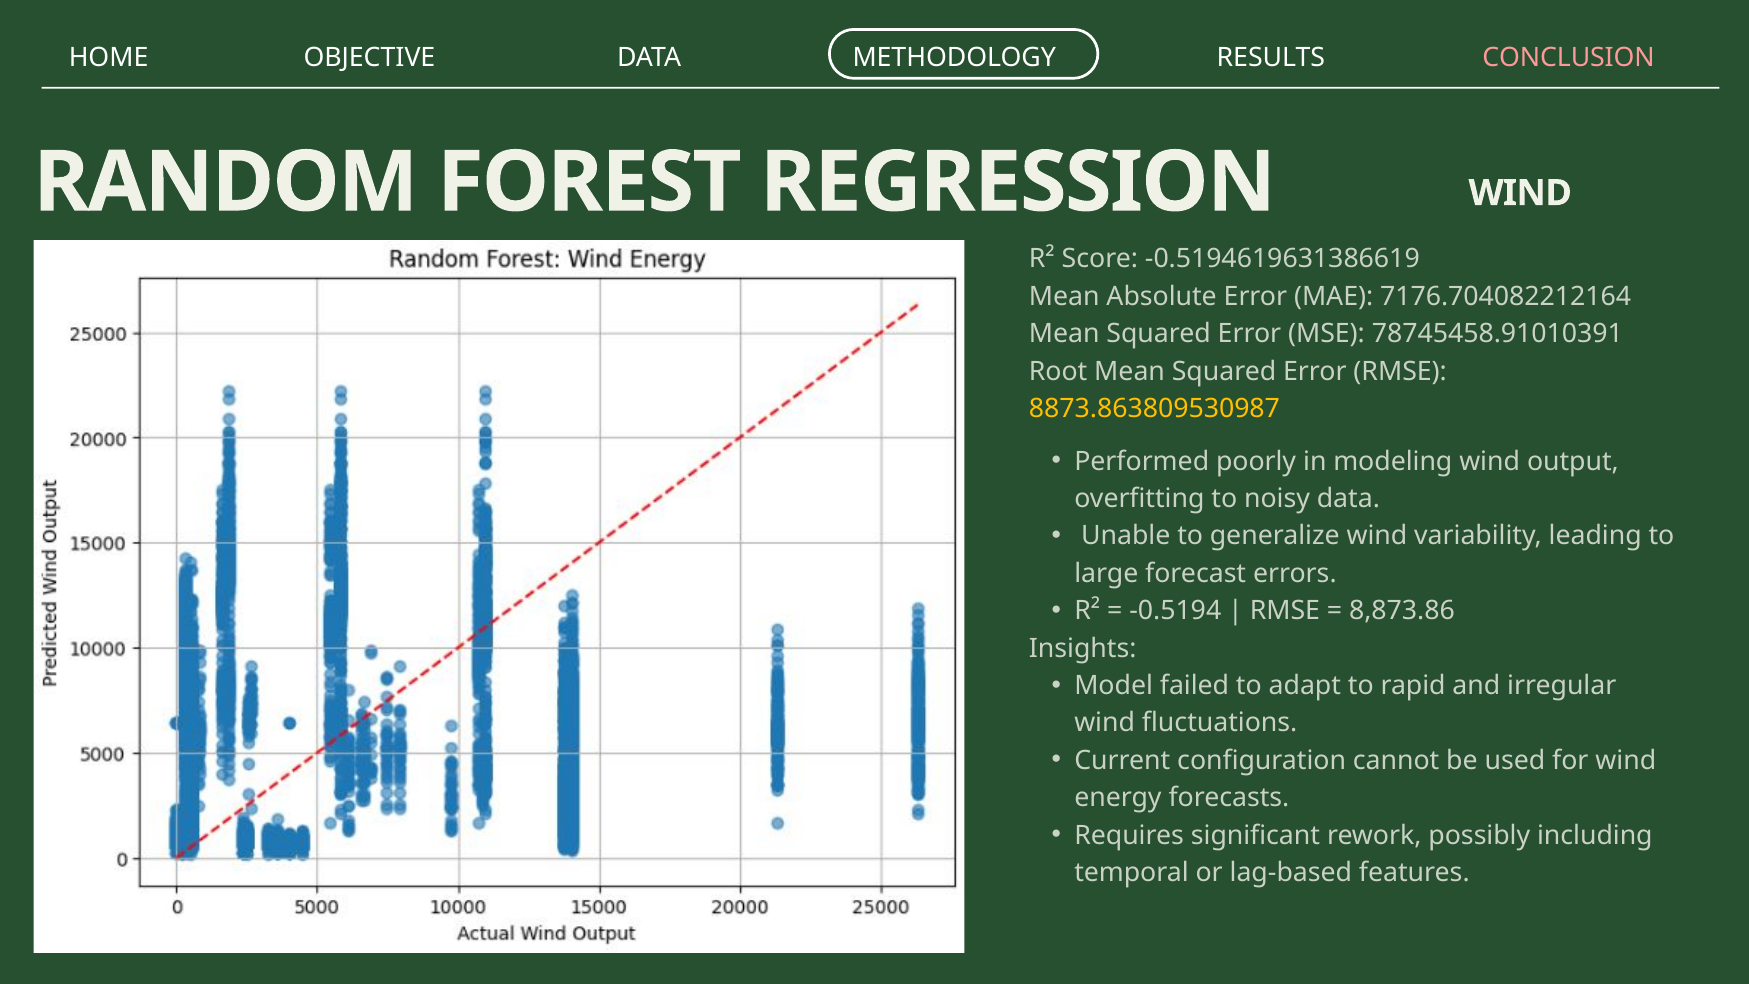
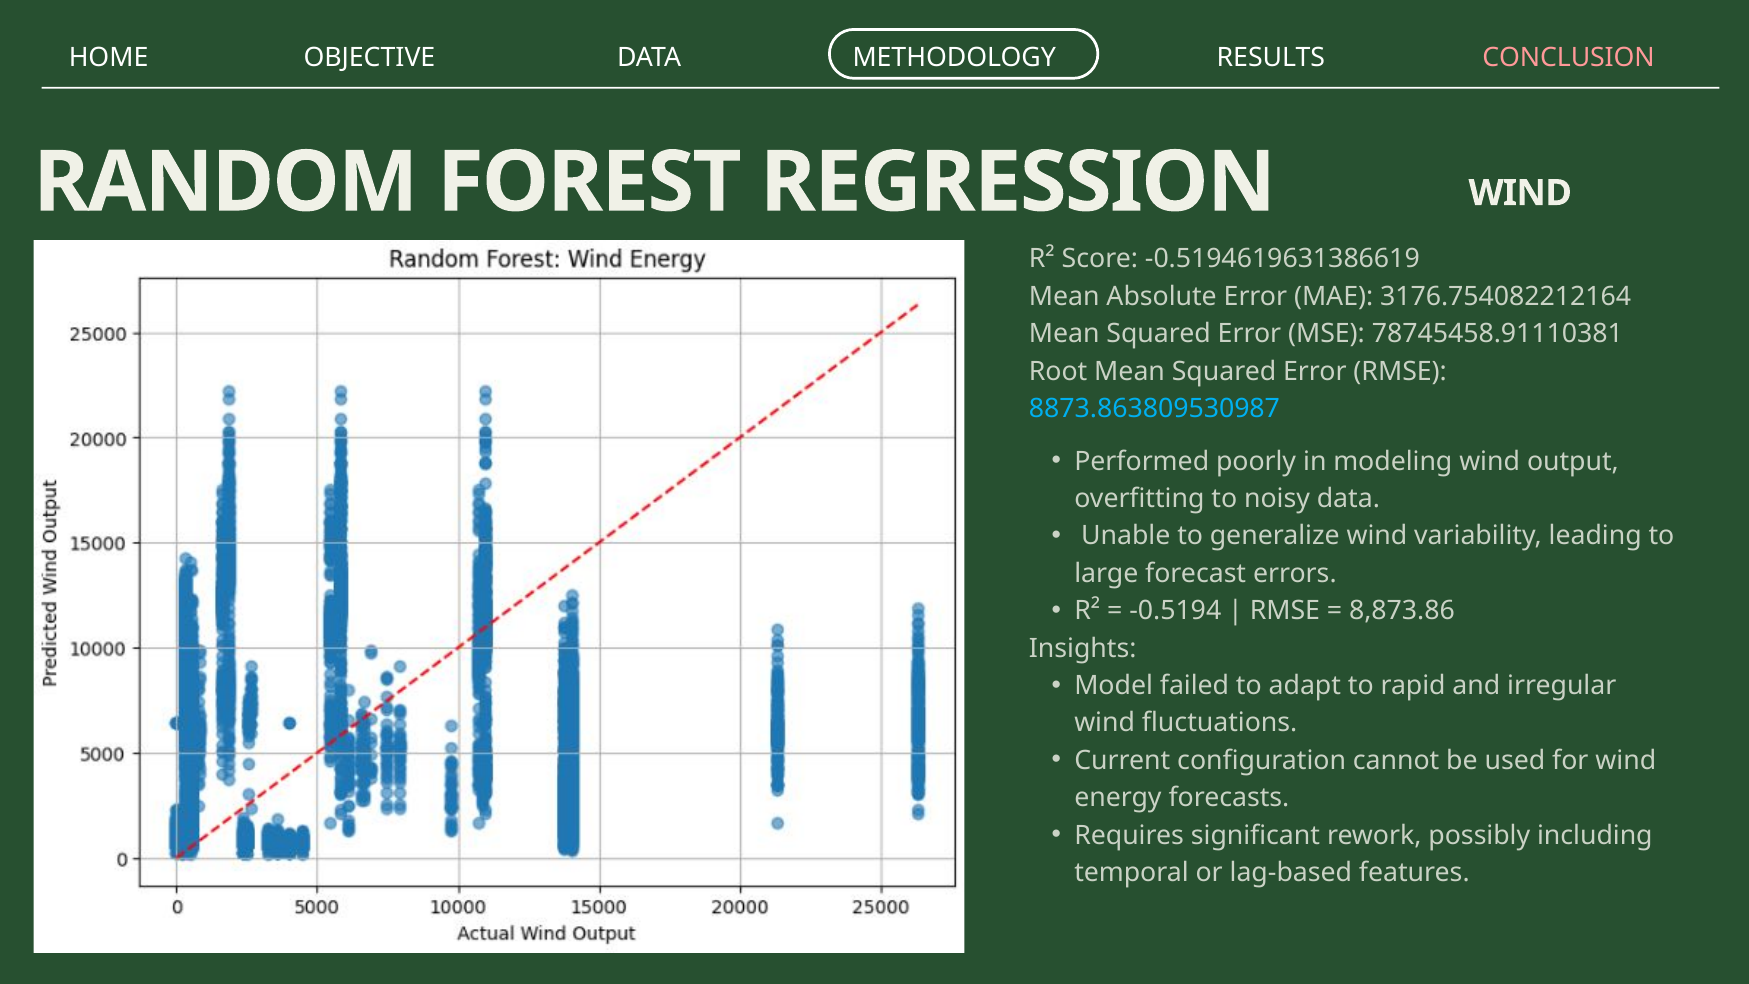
7176.704082212164: 7176.704082212164 -> 3176.754082212164 (1506, 297)
78745458.91010391: 78745458.91010391 -> 78745458.91110381 (1497, 334)
8873.863809530987 colour: yellow -> light blue (1154, 409)
